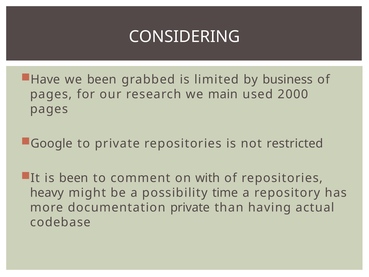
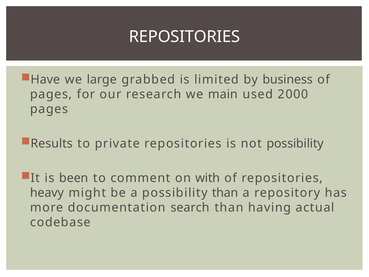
CONSIDERING: CONSIDERING -> REPOSITORIES (184, 37)
we been: been -> large (102, 79)
Google: Google -> Results (52, 143)
not restricted: restricted -> possibility (295, 143)
possibility time: time -> than (225, 193)
documentation private: private -> search (190, 207)
